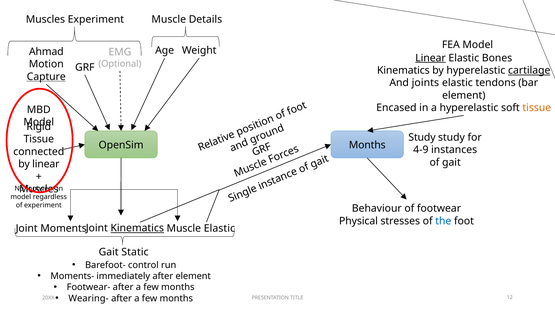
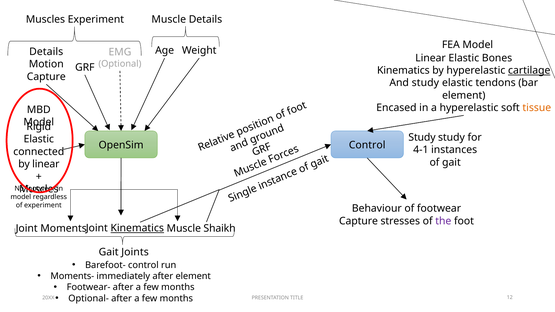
Ahmad: Ahmad -> Details (46, 52)
Linear underline: present -> none (431, 58)
Capture underline: present -> none (46, 77)
And joints: joints -> study (425, 83)
Tissue: Tissue -> Elastic (39, 139)
Months: Months -> Control (367, 145)
4-9: 4-9 -> 4-1 (421, 150)
Physical: Physical -> Capture (358, 221)
the colour: blue -> purple (443, 221)
Muscle Elastic: Elastic -> Shaikh (220, 229)
Static: Static -> Joints (135, 252)
Wearing-: Wearing- -> Optional- (89, 298)
